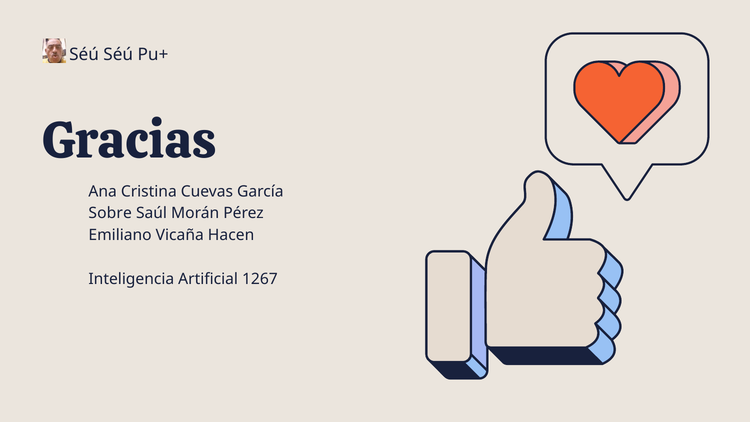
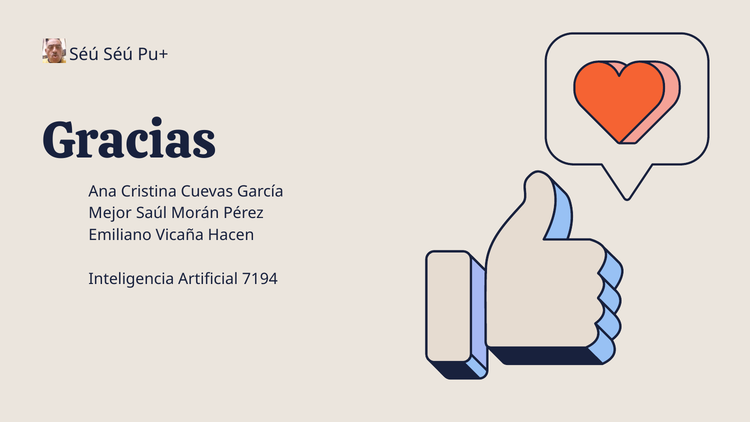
Sobre: Sobre -> Mejor (110, 213)
1267: 1267 -> 7194 (260, 279)
